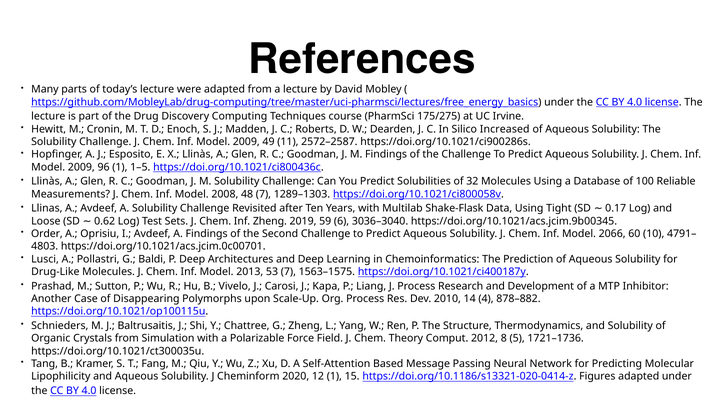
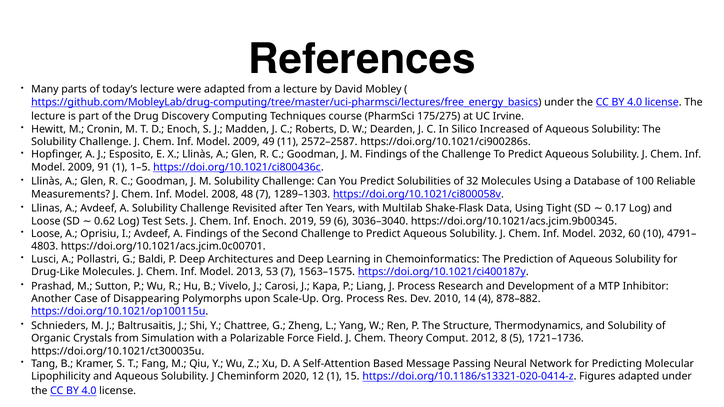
96: 96 -> 91 (104, 167)
Inf Zheng: Zheng -> Enoch (270, 221)
Order: Order -> Loose (47, 234)
2066: 2066 -> 2032 (612, 234)
